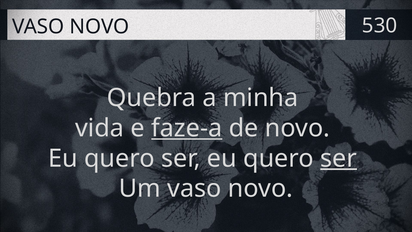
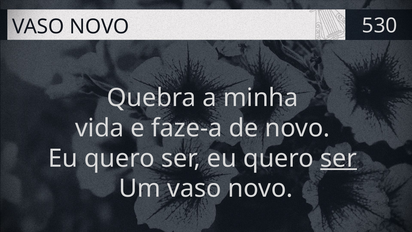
faze-a underline: present -> none (187, 128)
